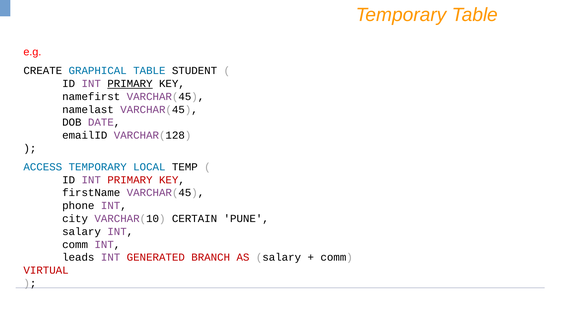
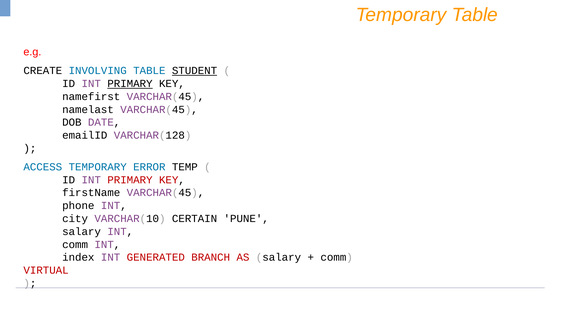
GRAPHICAL: GRAPHICAL -> INVOLVING (98, 71)
STUDENT underline: none -> present (195, 71)
LOCAL: LOCAL -> ERROR (149, 167)
leads: leads -> index (78, 257)
